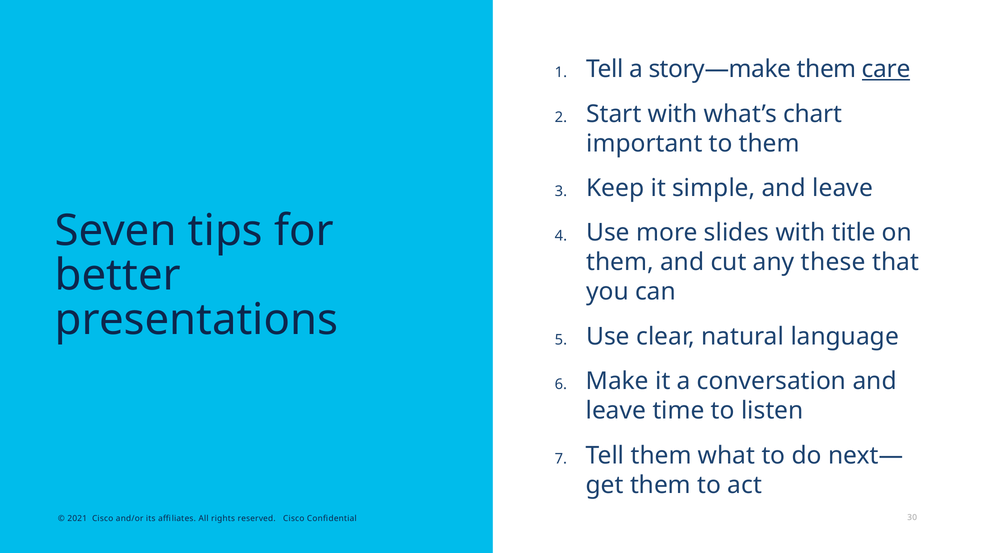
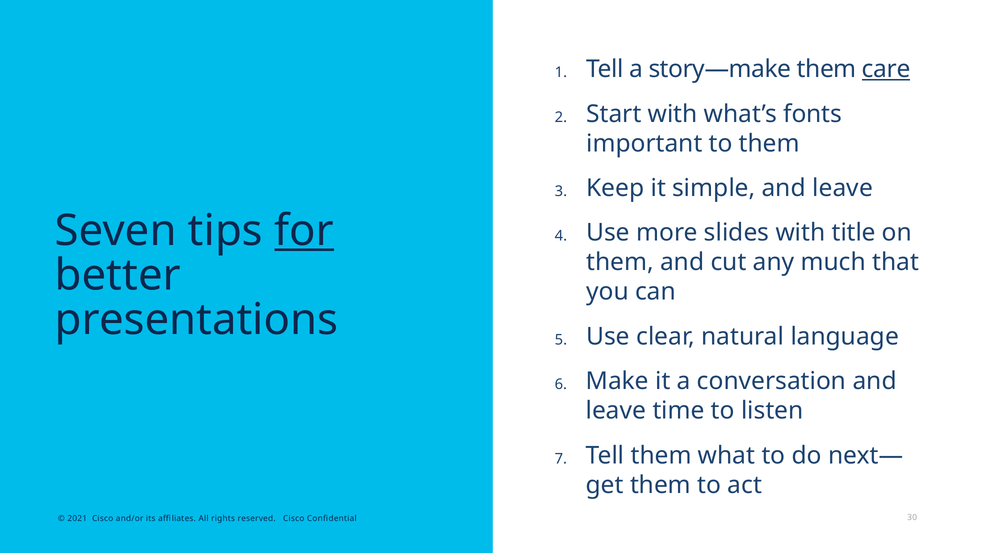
chart: chart -> fonts (813, 114)
for underline: none -> present (304, 231)
these: these -> much (833, 263)
